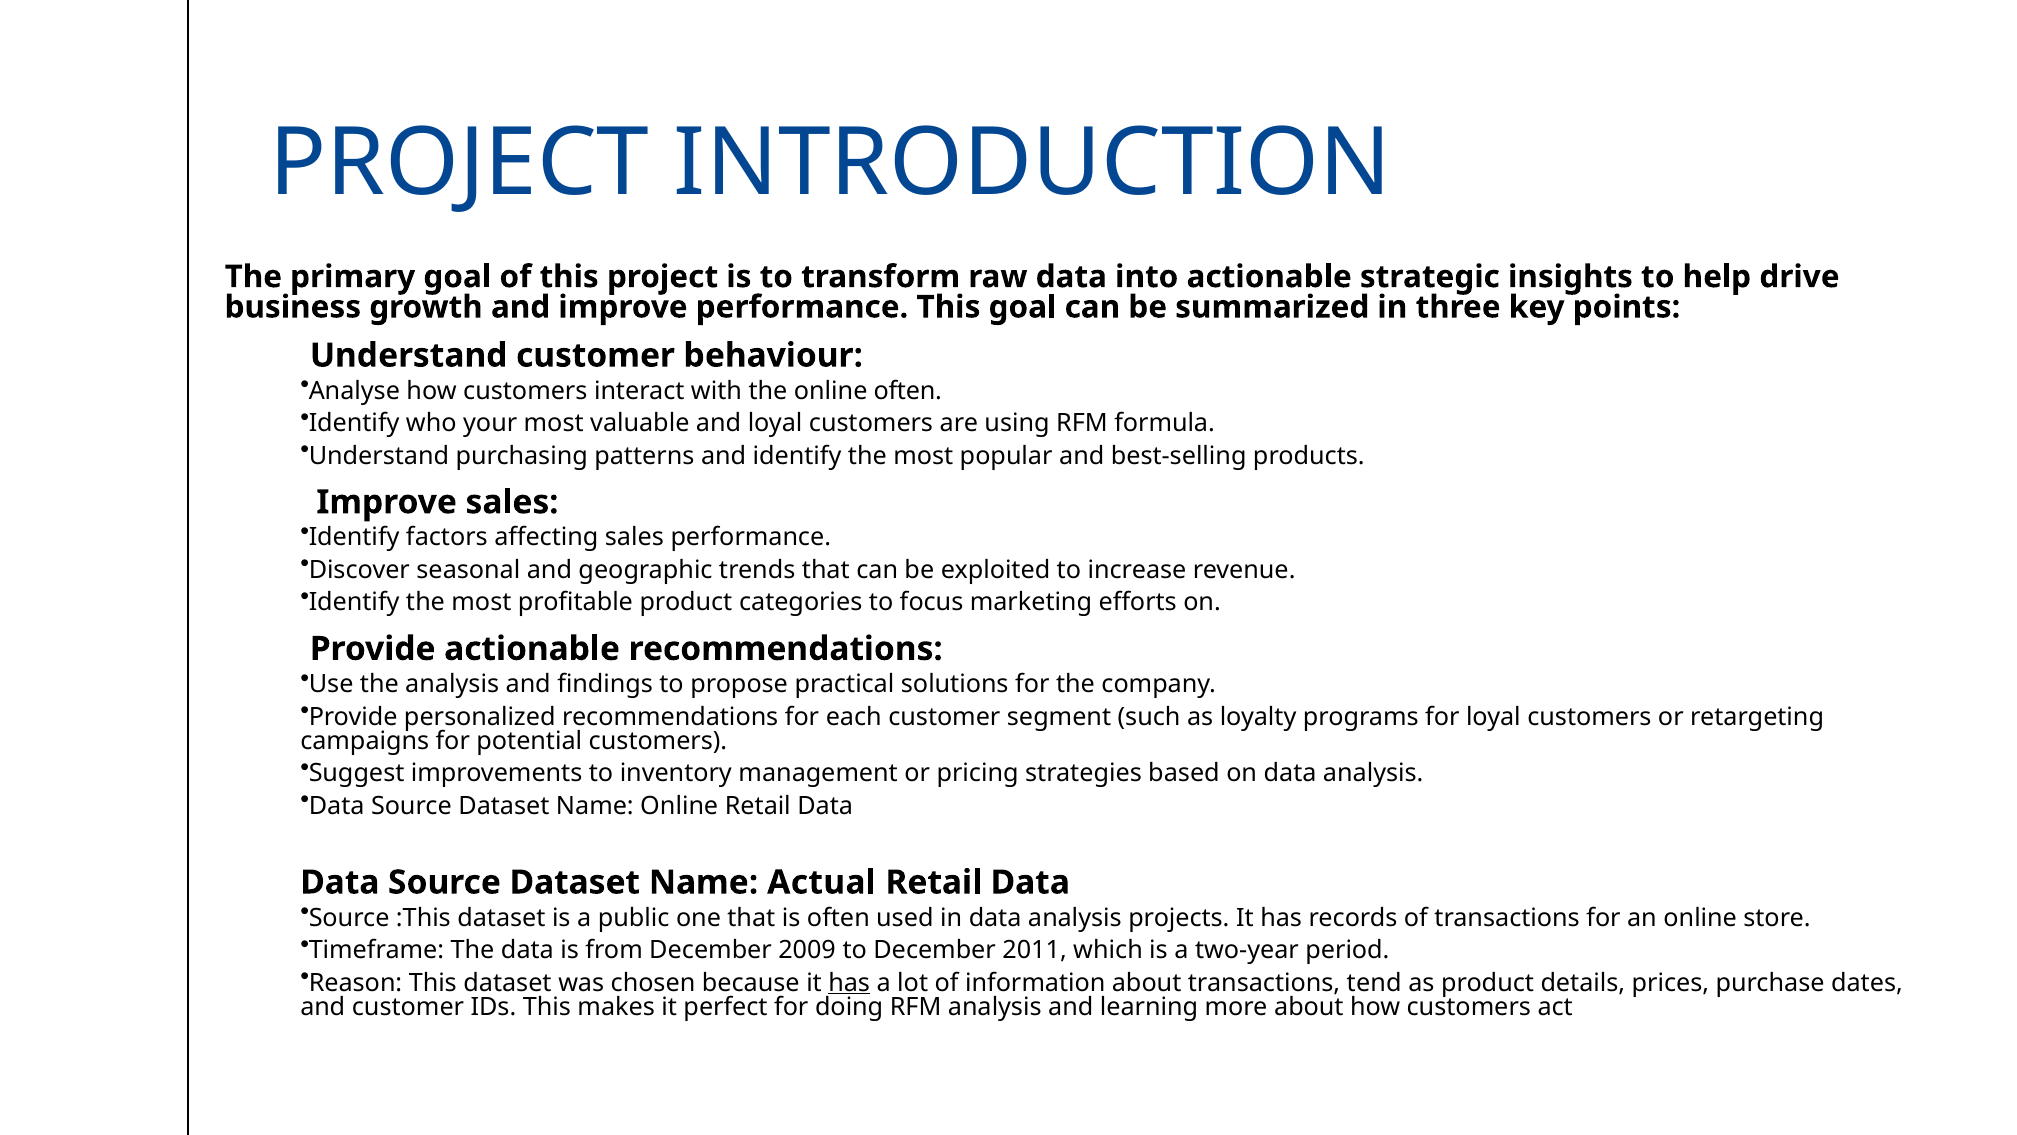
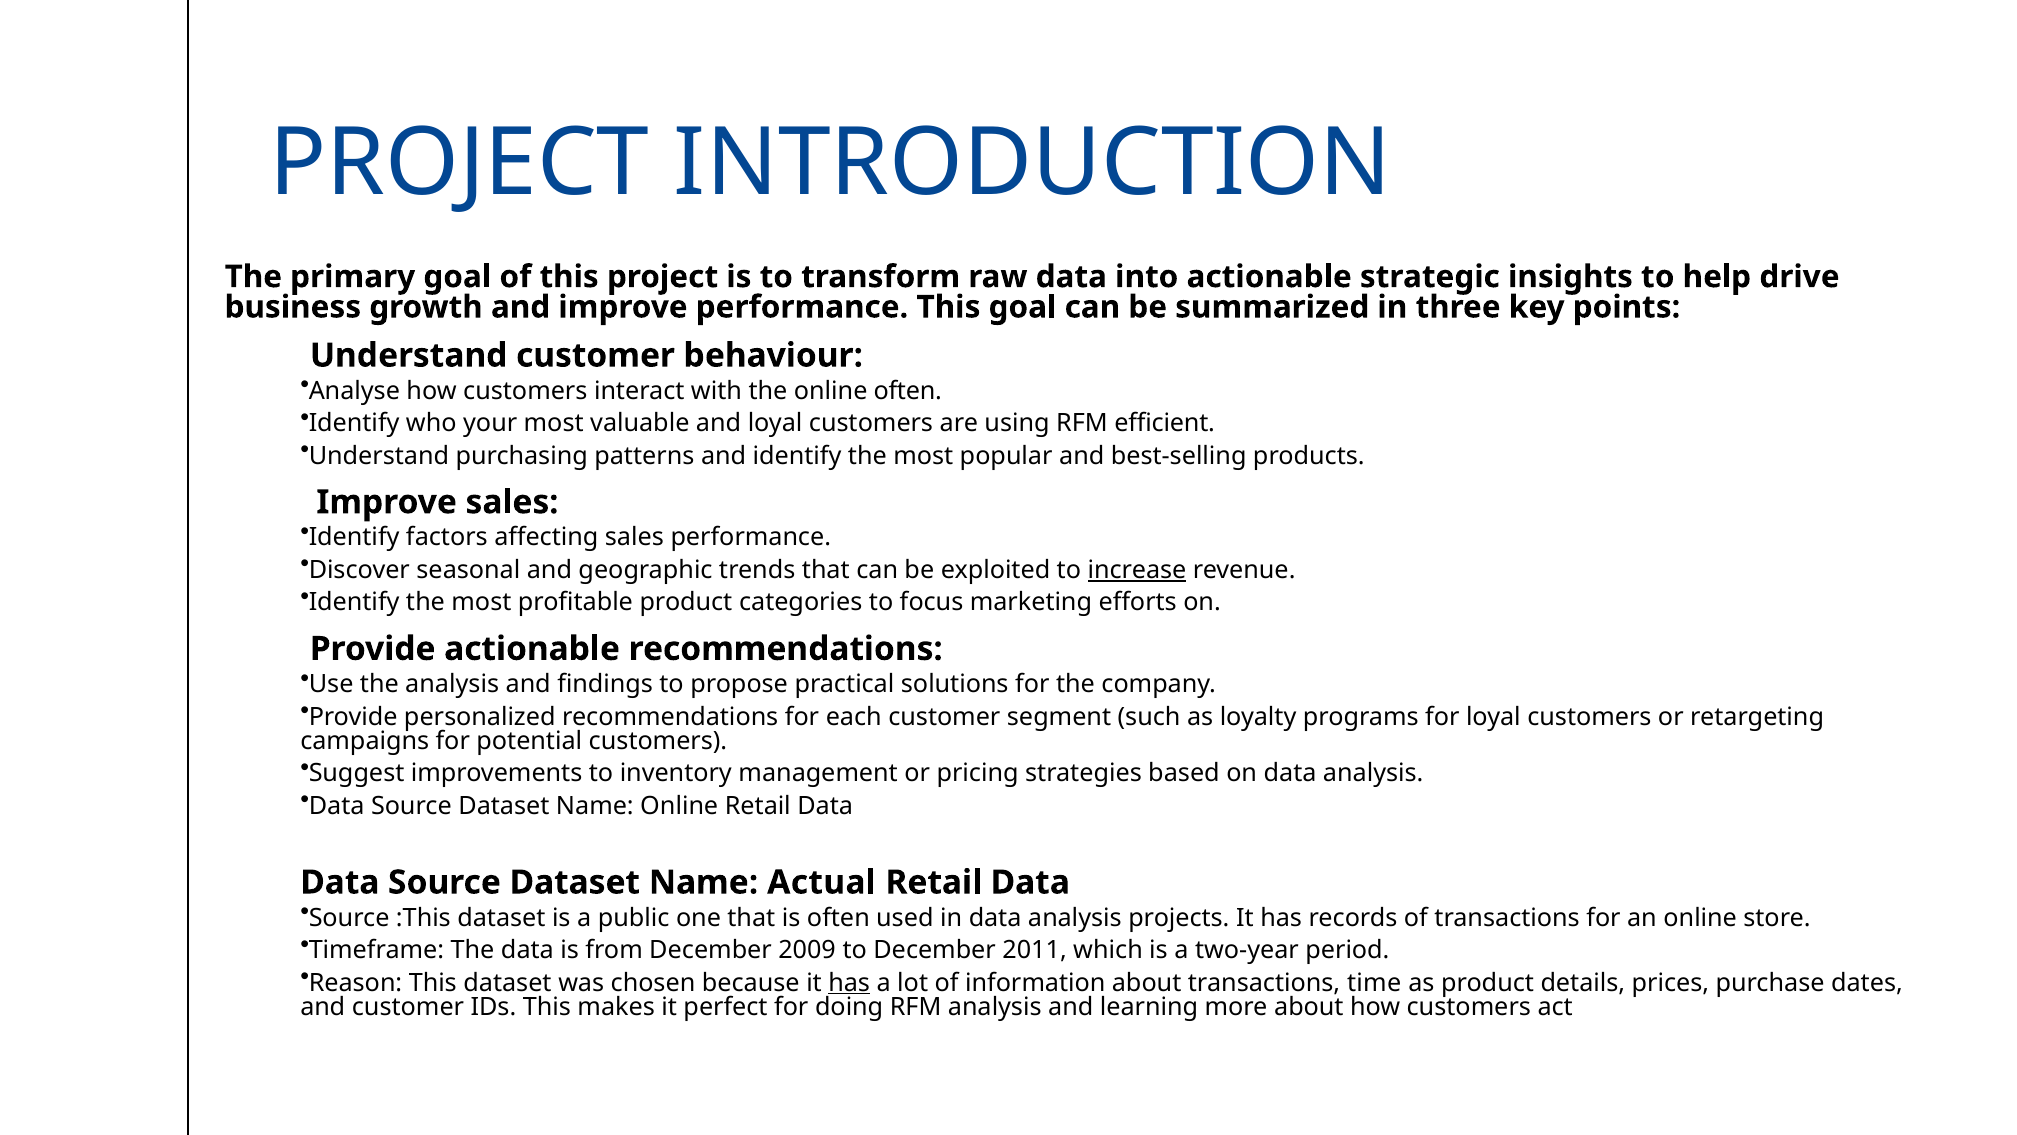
formula: formula -> efficient (1165, 423)
increase underline: none -> present (1137, 570)
tend: tend -> time (1374, 982)
